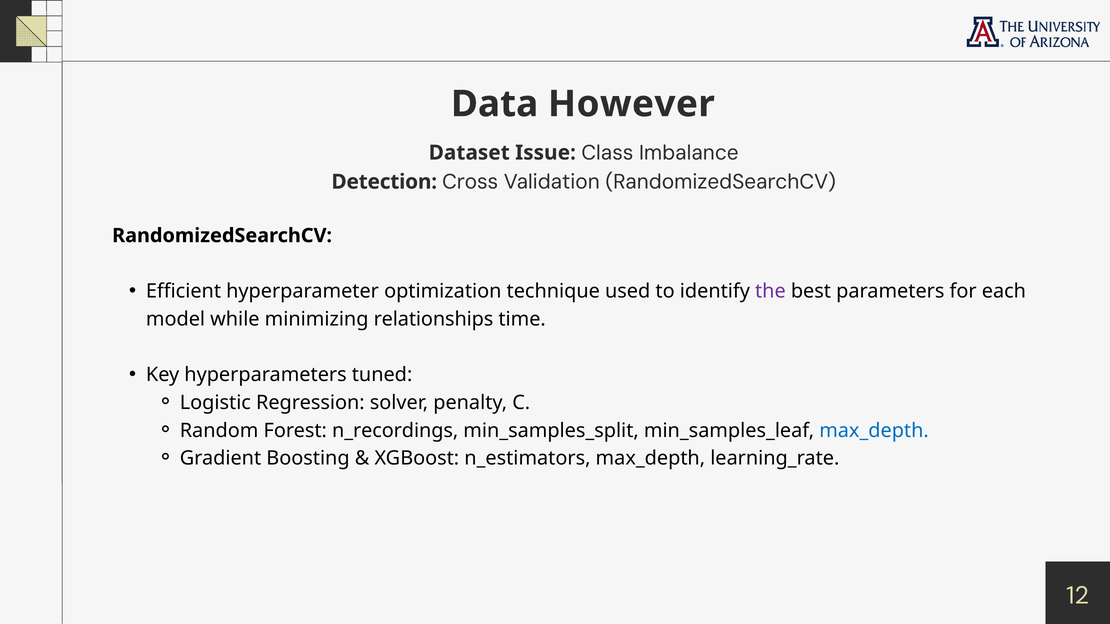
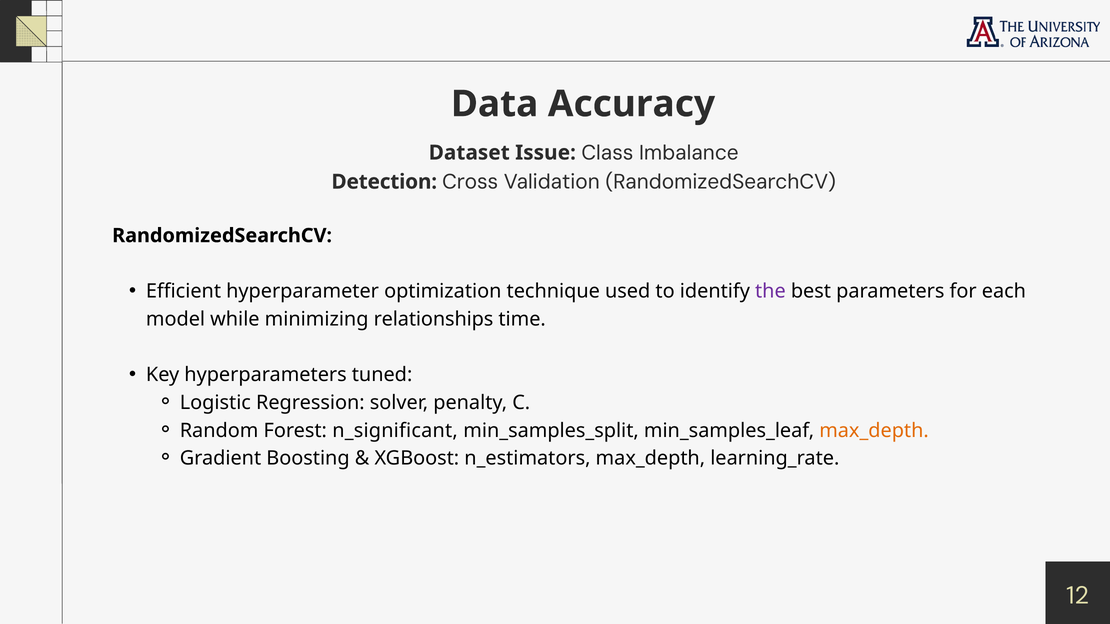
However: However -> Accuracy (631, 104)
n_recordings: n_recordings -> n_significant (395, 431)
max_depth colour: blue -> orange (874, 431)
